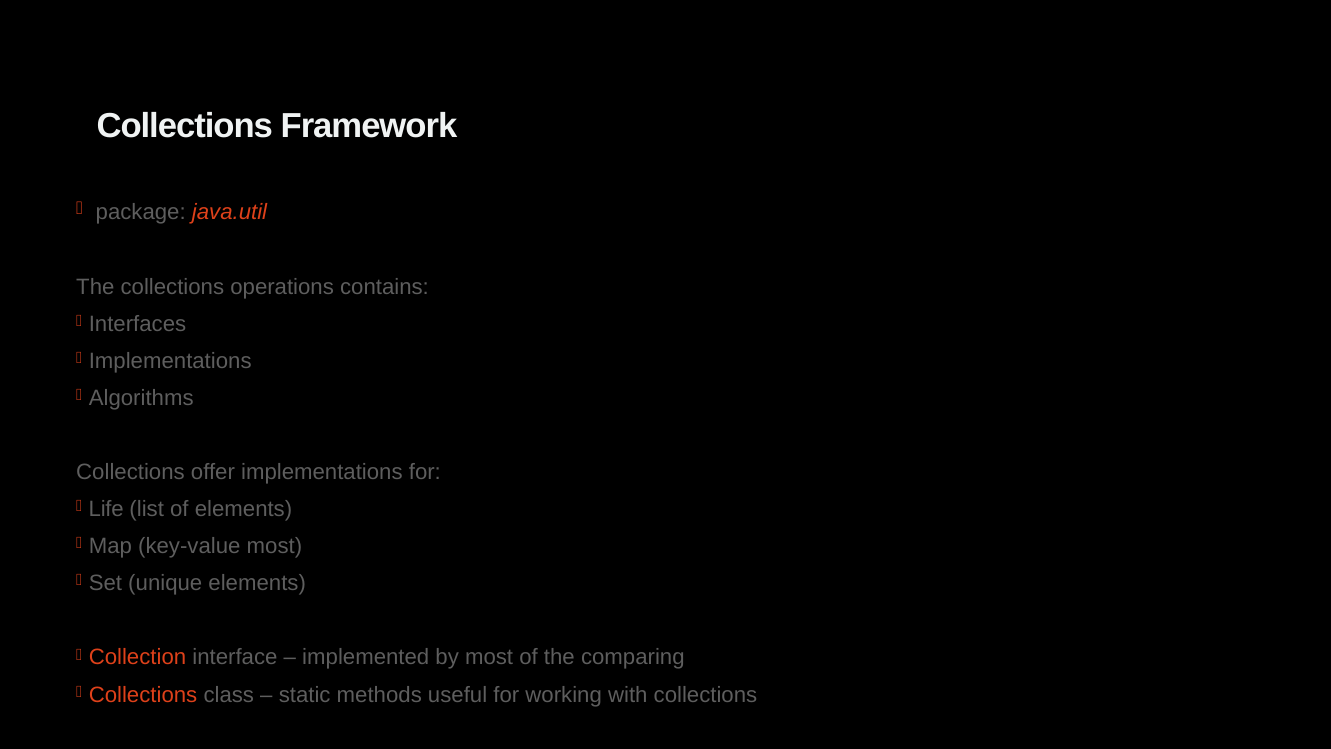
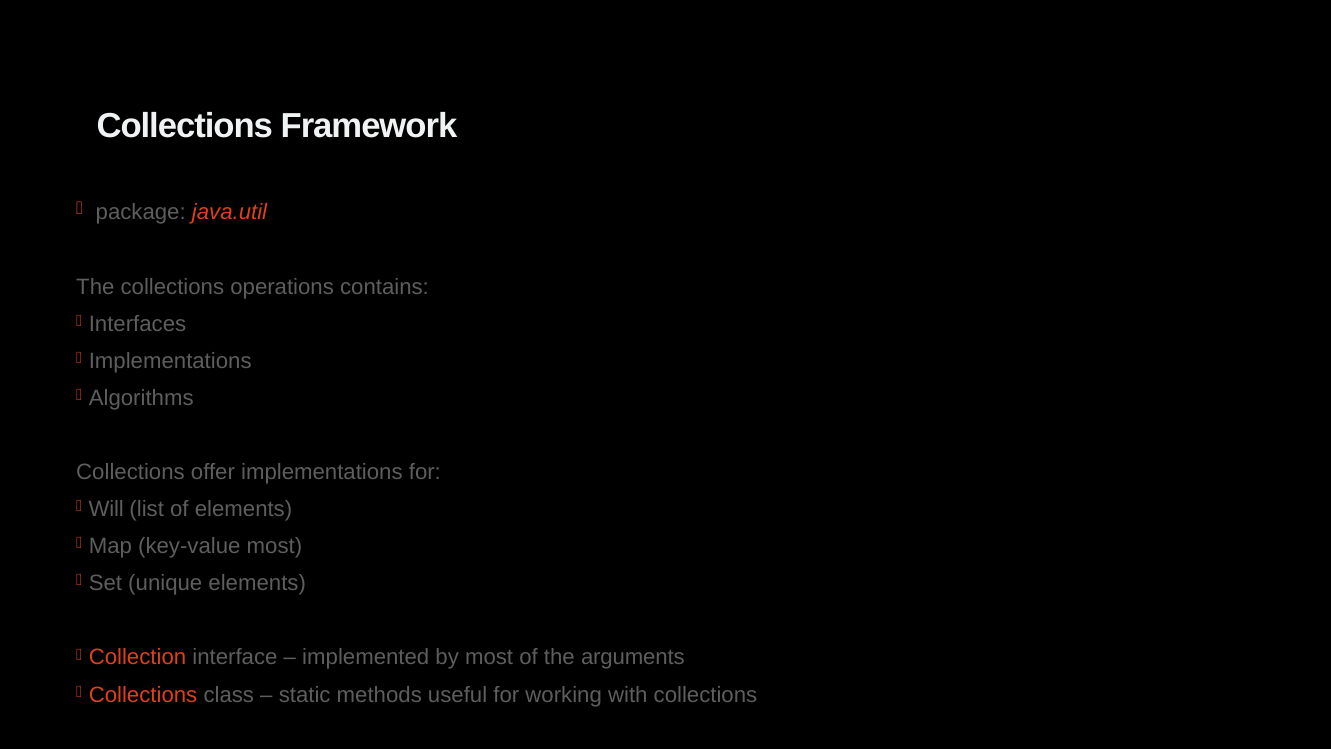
Life: Life -> Will (106, 509)
comparing: comparing -> arguments (633, 657)
